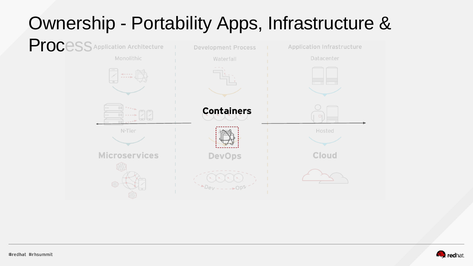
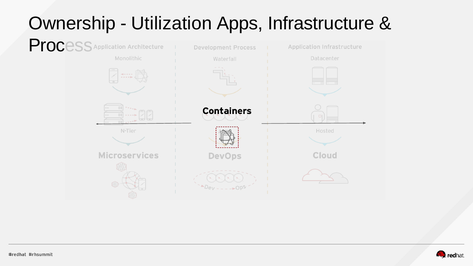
Portability: Portability -> Utilization (172, 23)
